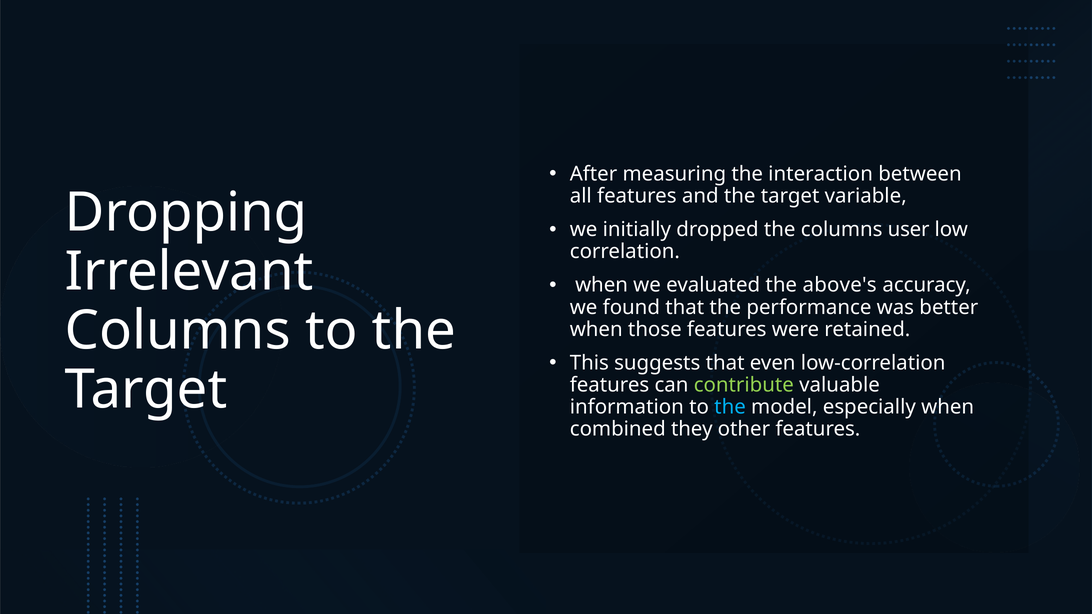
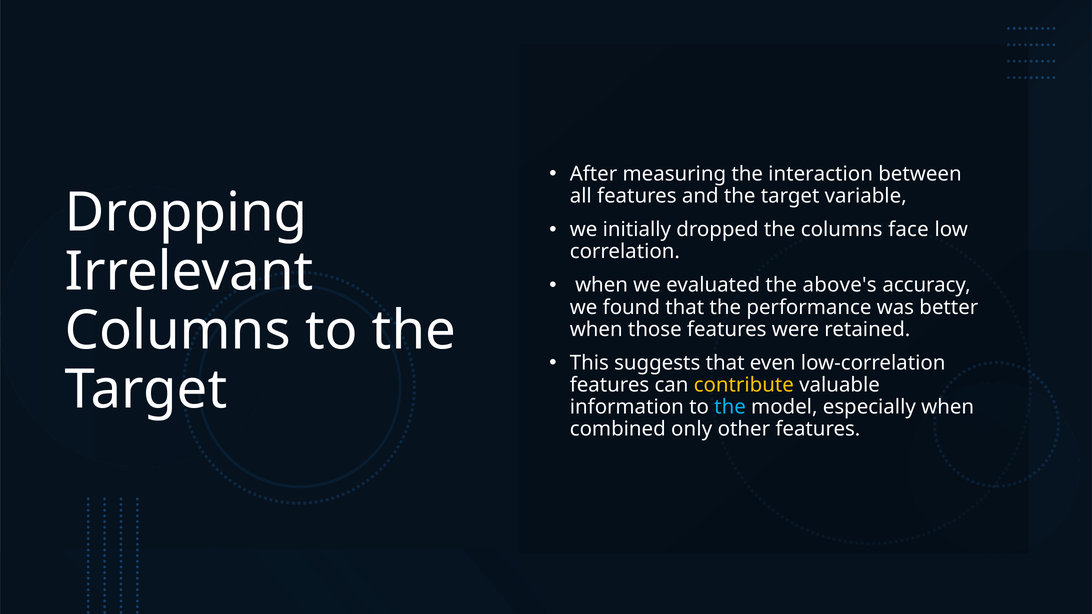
user: user -> face (908, 230)
contribute colour: light green -> yellow (744, 385)
they: they -> only (692, 429)
